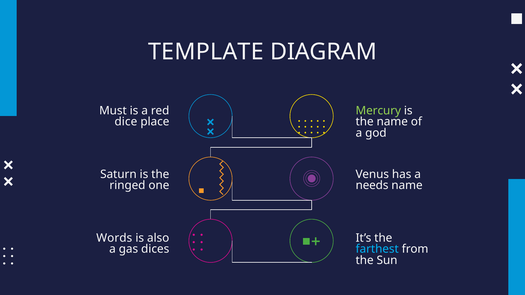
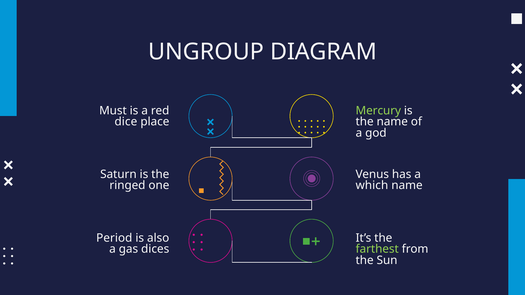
TEMPLATE: TEMPLATE -> UNGROUP (206, 52)
needs: needs -> which (372, 186)
Words: Words -> Period (114, 238)
farthest colour: light blue -> light green (377, 249)
